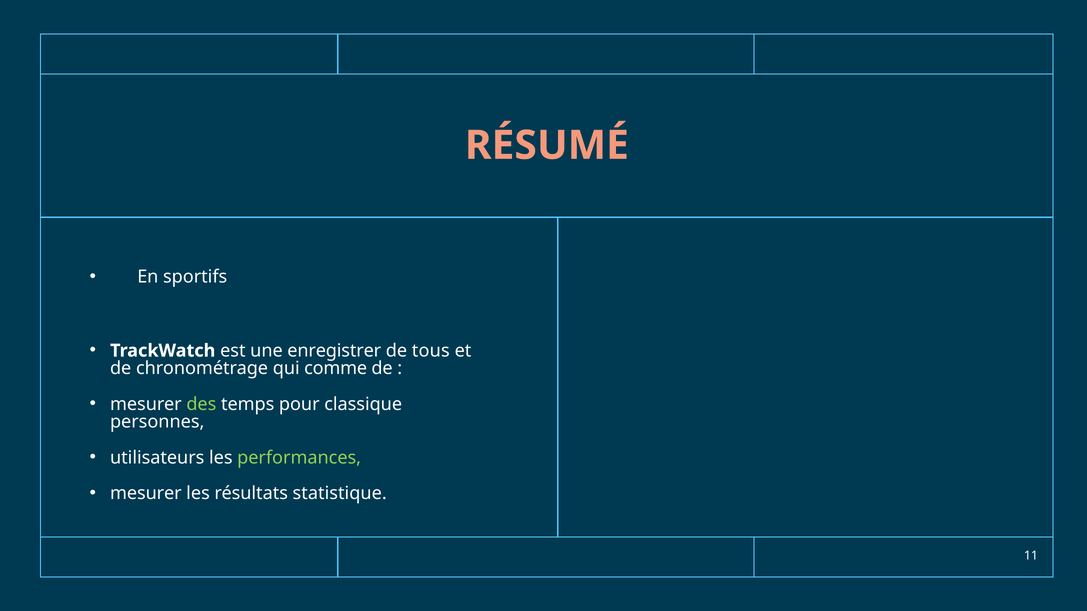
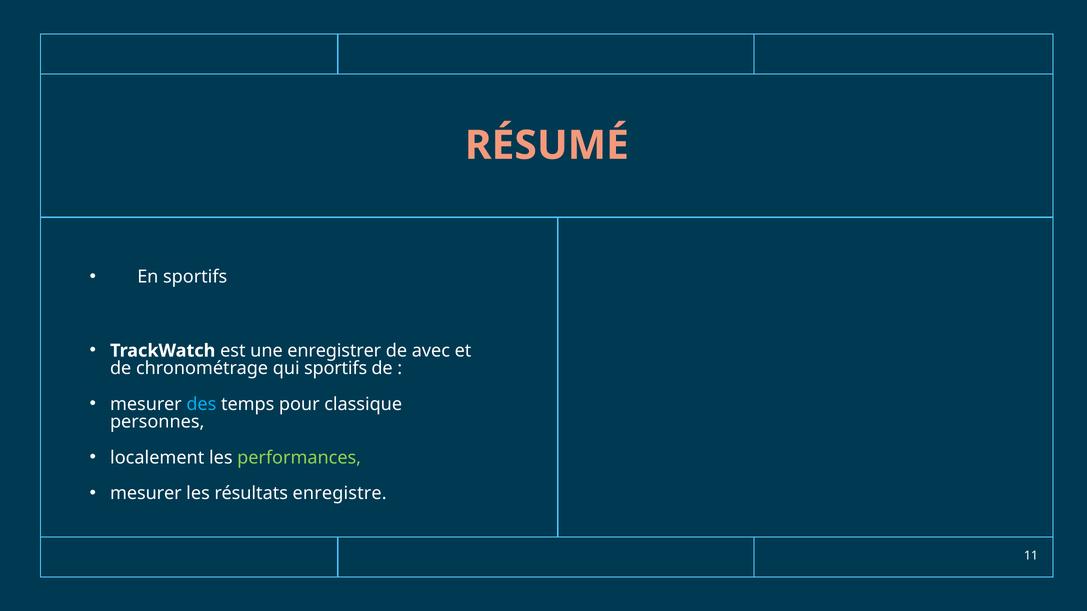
tous: tous -> avec (431, 351)
qui comme: comme -> sportifs (336, 369)
des colour: light green -> light blue (201, 405)
utilisateurs: utilisateurs -> localement (157, 458)
statistique: statistique -> enregistre (340, 494)
